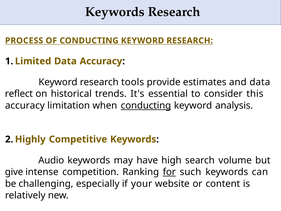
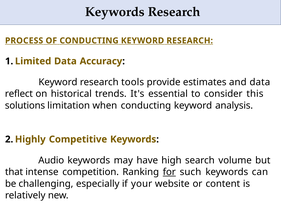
accuracy: accuracy -> solutions (25, 105)
conducting underline: present -> none (146, 105)
give: give -> that (14, 172)
